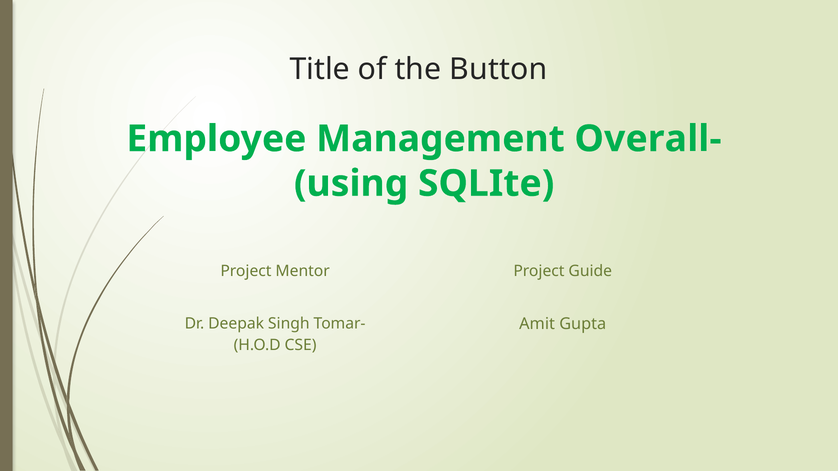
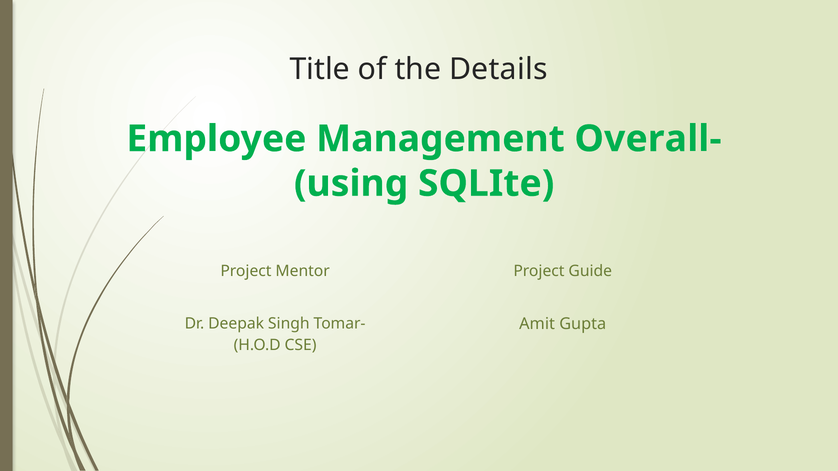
Button: Button -> Details (498, 69)
